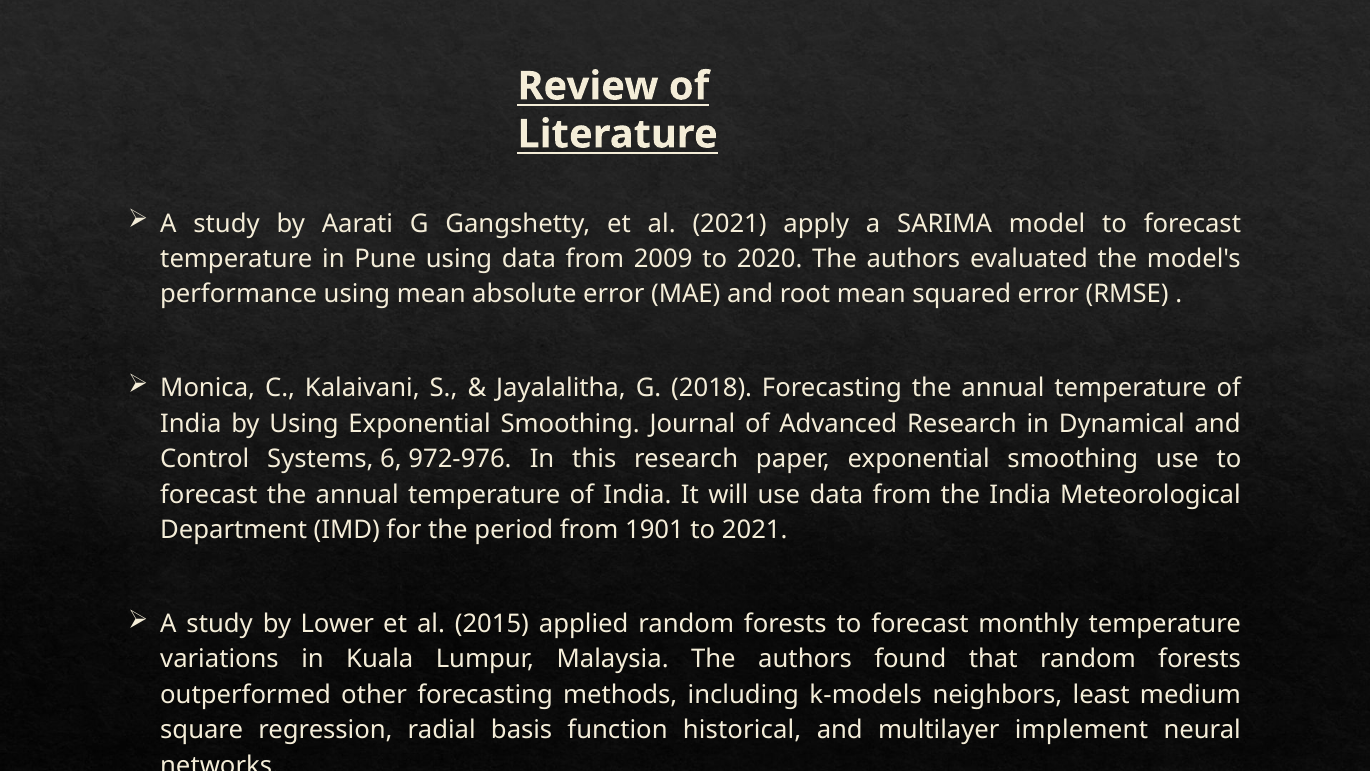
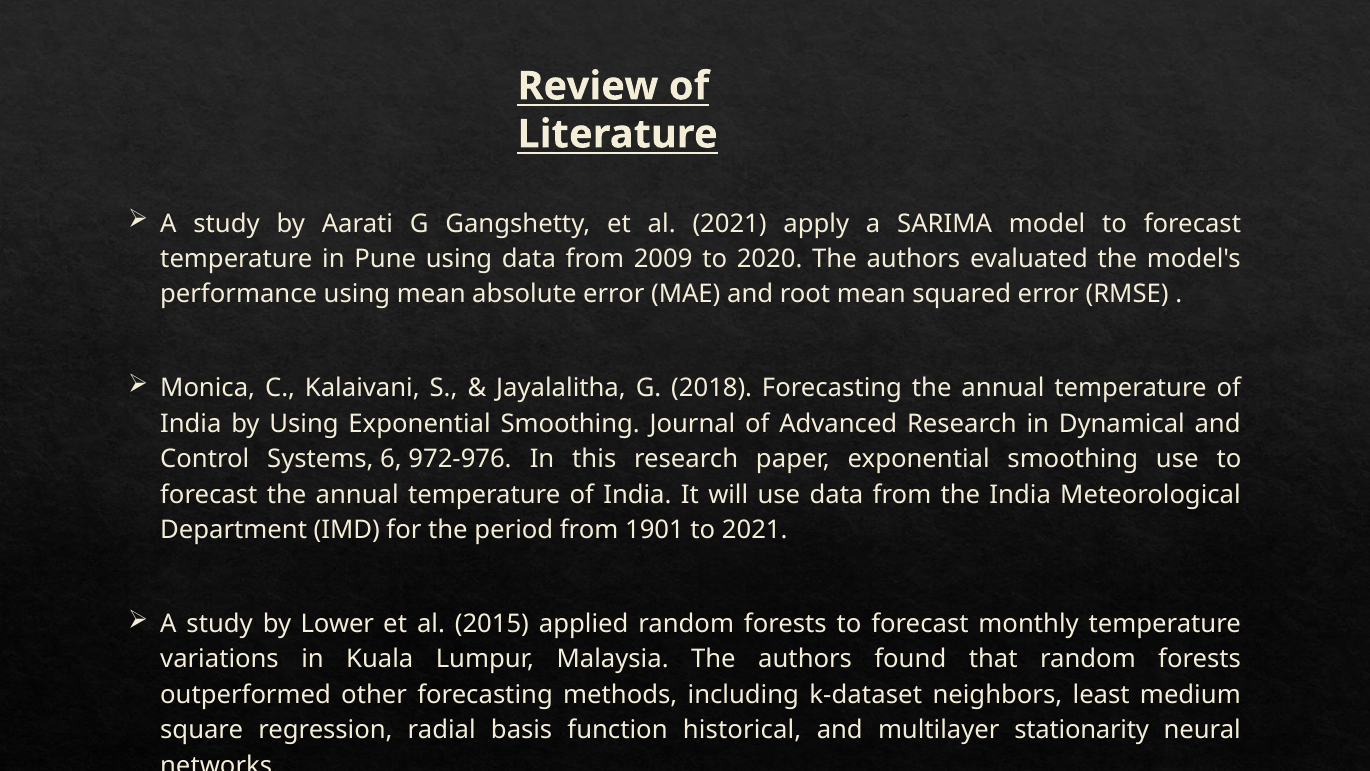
k-models: k-models -> k-dataset (866, 694)
implement: implement -> stationarity (1082, 730)
